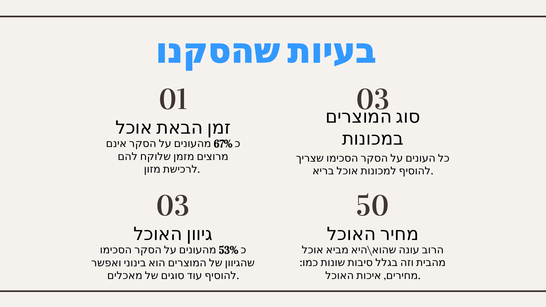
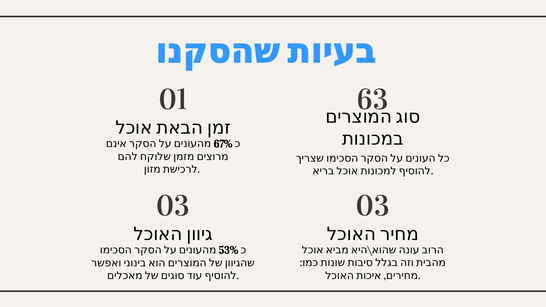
01 03: 03 -> 63 (373, 100)
03 50: 50 -> 03 (373, 206)
